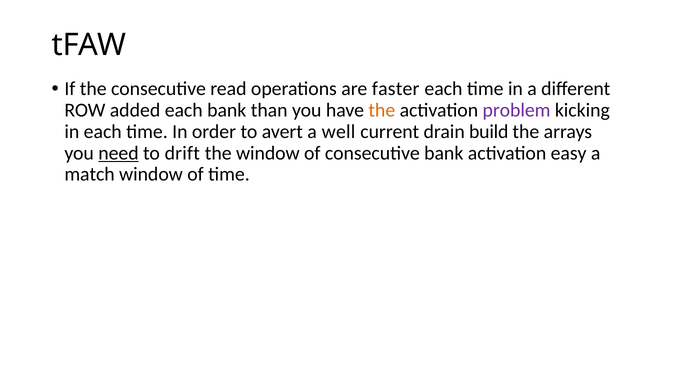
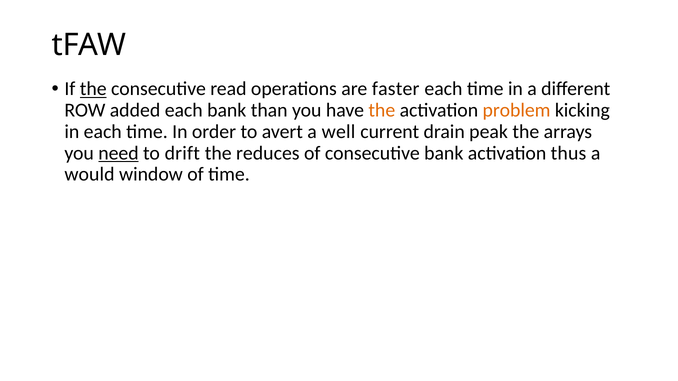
the underline: none -> present (93, 89)
problem colour: purple -> orange (517, 110)
build: build -> peak (489, 132)
the window: window -> reduces (268, 153)
easy: easy -> thus (569, 153)
match: match -> would (89, 174)
